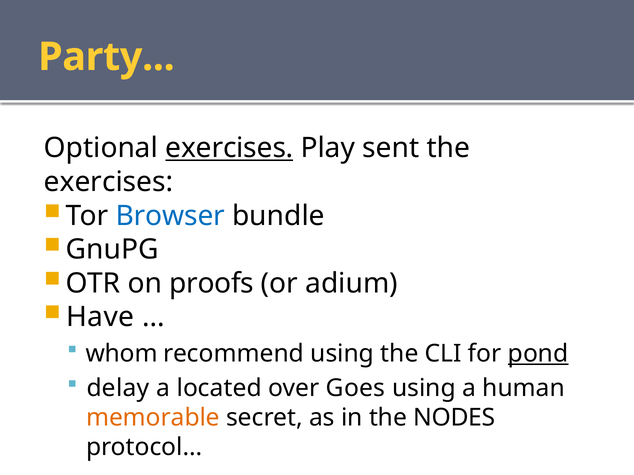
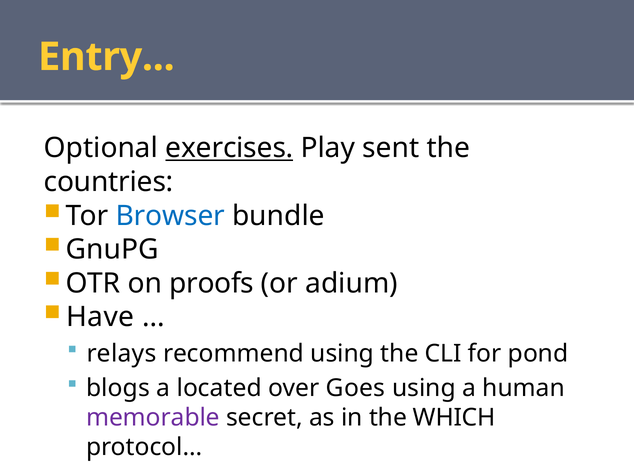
Party: Party -> Entry (106, 57)
exercises: exercises -> countries (109, 182)
whom: whom -> relays (121, 354)
pond underline: present -> none (538, 354)
delay: delay -> blogs (118, 388)
memorable colour: orange -> purple (153, 418)
NODES: NODES -> WHICH (454, 418)
